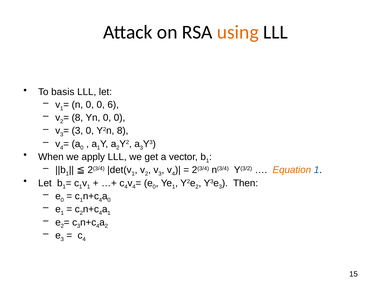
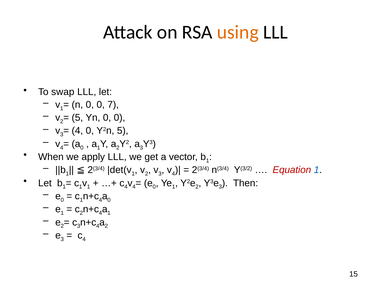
basis: basis -> swap (63, 92)
6: 6 -> 7 (113, 105)
8: 8 -> 5 (77, 118)
3: 3 -> 4 (77, 131)
Y2n 8: 8 -> 5 (123, 131)
Equation colour: orange -> red (292, 170)
